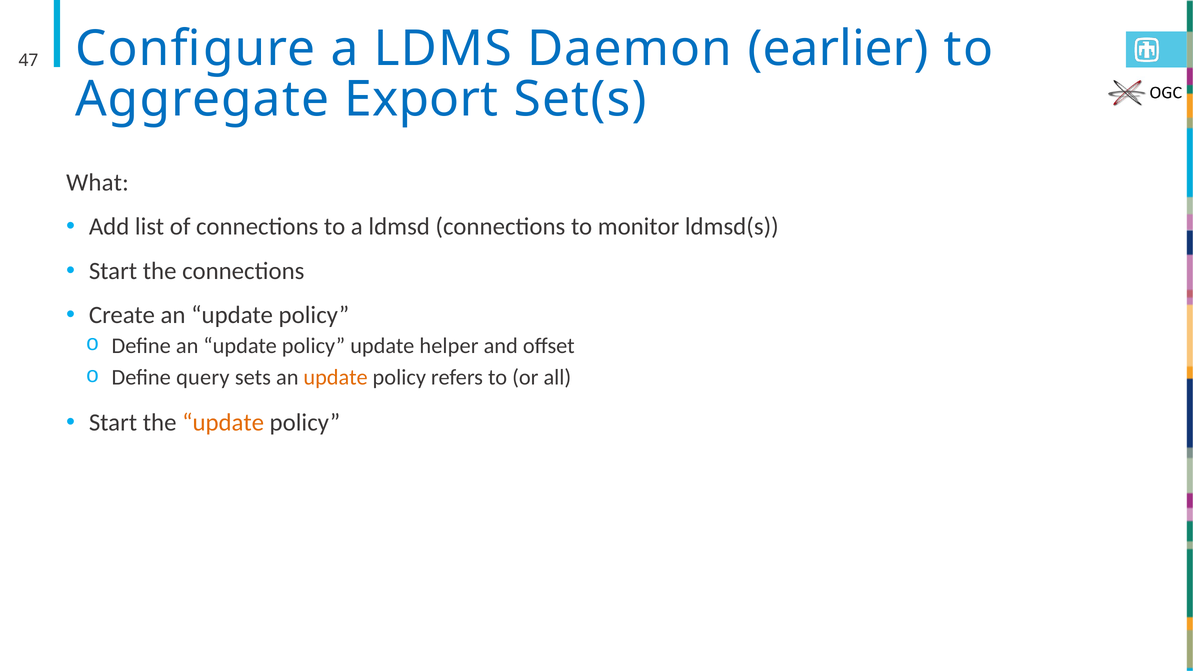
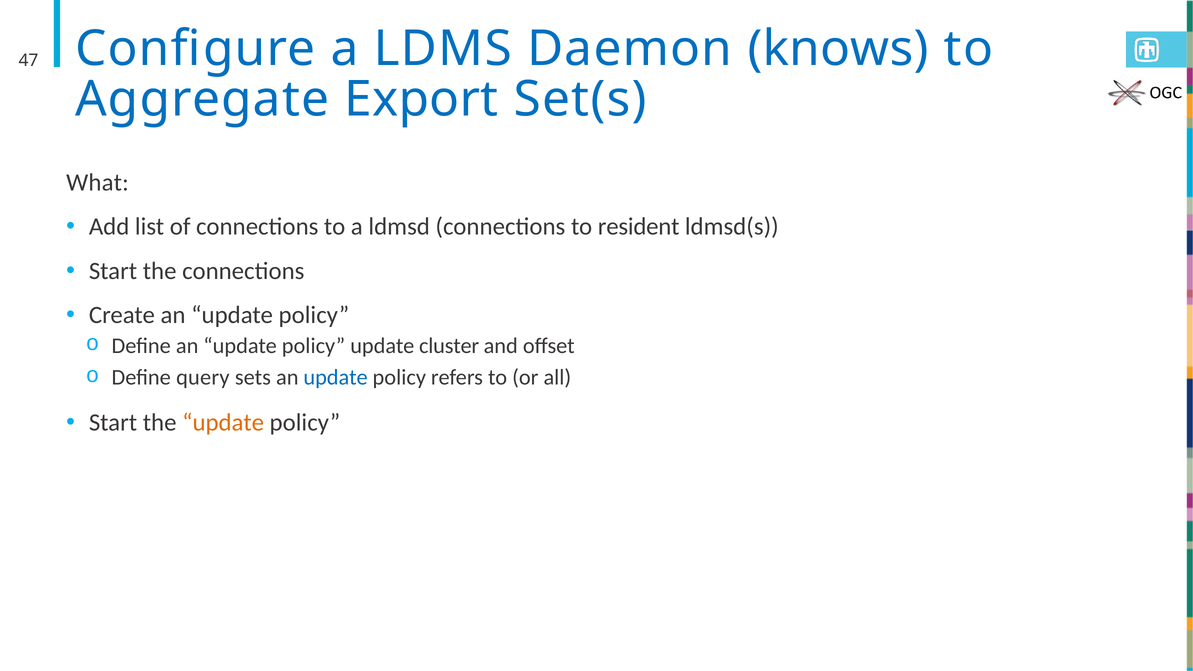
earlier: earlier -> knows (838, 49)
monitor: monitor -> resident (639, 227)
helper: helper -> cluster (449, 346)
update colour: orange -> blue (336, 377)
